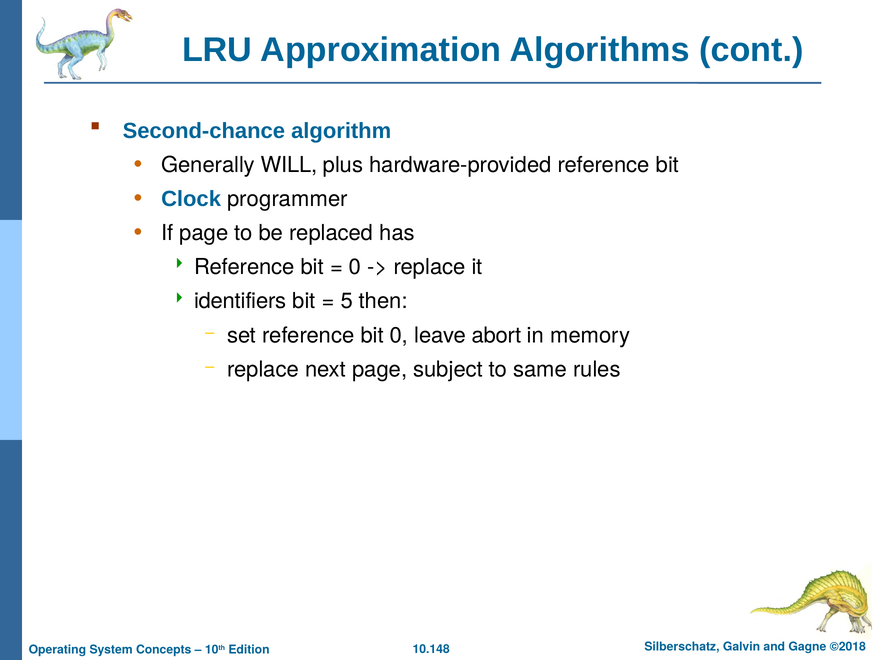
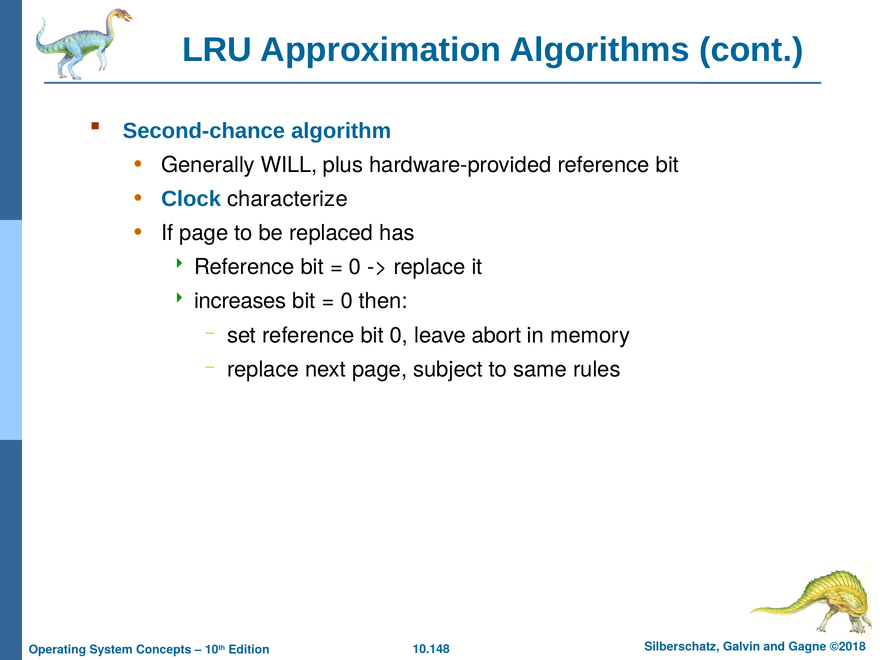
programmer: programmer -> characterize (287, 199)
identifiers: identifiers -> increases (240, 301)
5: 5 -> 0 (347, 301)
